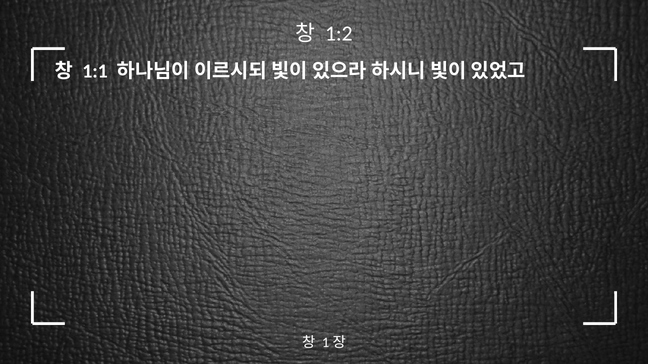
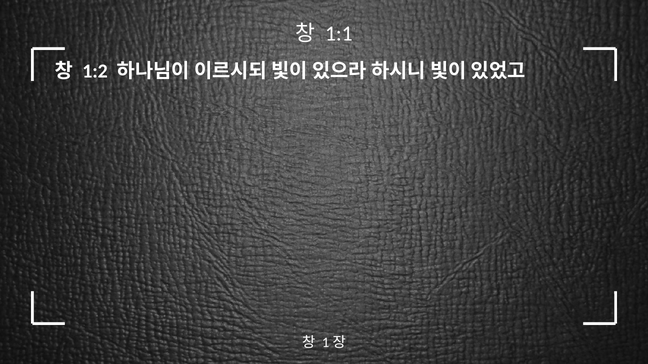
1:2: 1:2 -> 1:1 (339, 34)
1:1: 1:1 -> 1:2 (95, 71)
